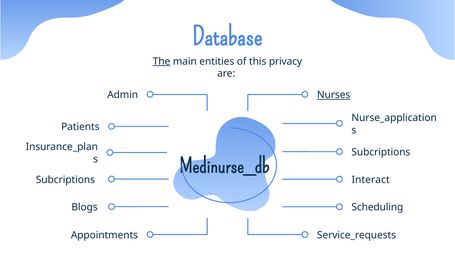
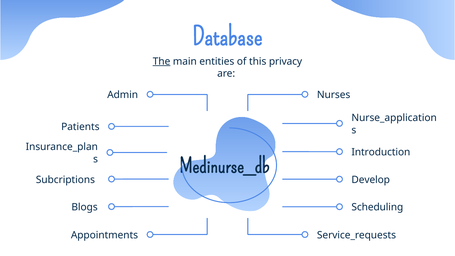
Nurses underline: present -> none (334, 95)
Subcriptions: Subcriptions -> Introduction (381, 152)
Interact: Interact -> Develop (371, 180)
